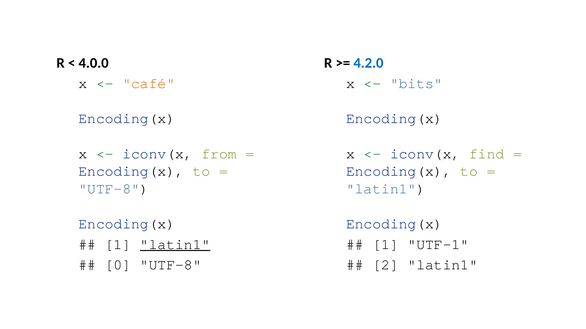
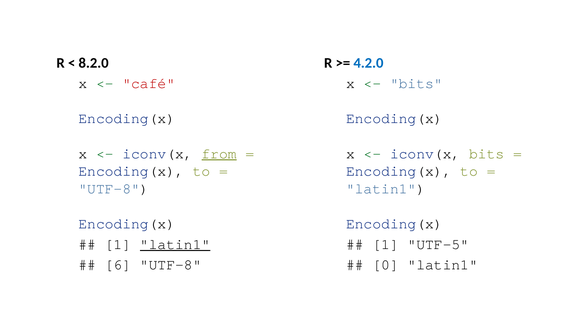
4.0.0: 4.0.0 -> 8.2.0 (94, 63)
café colour: orange -> red (149, 84)
from underline: none -> present (219, 154)
iconv(x find: find -> bits (487, 154)
UTF-1: UTF-1 -> UTF-5 (438, 245)
0: 0 -> 6 (118, 265)
2: 2 -> 0 (386, 265)
